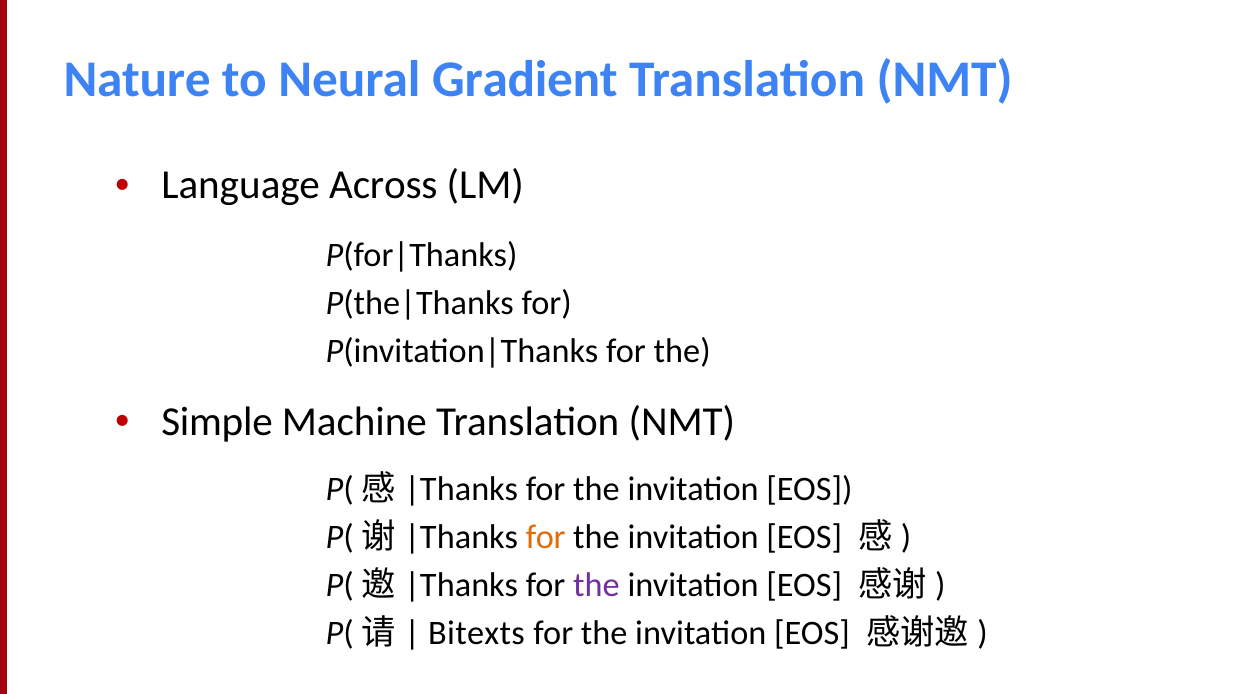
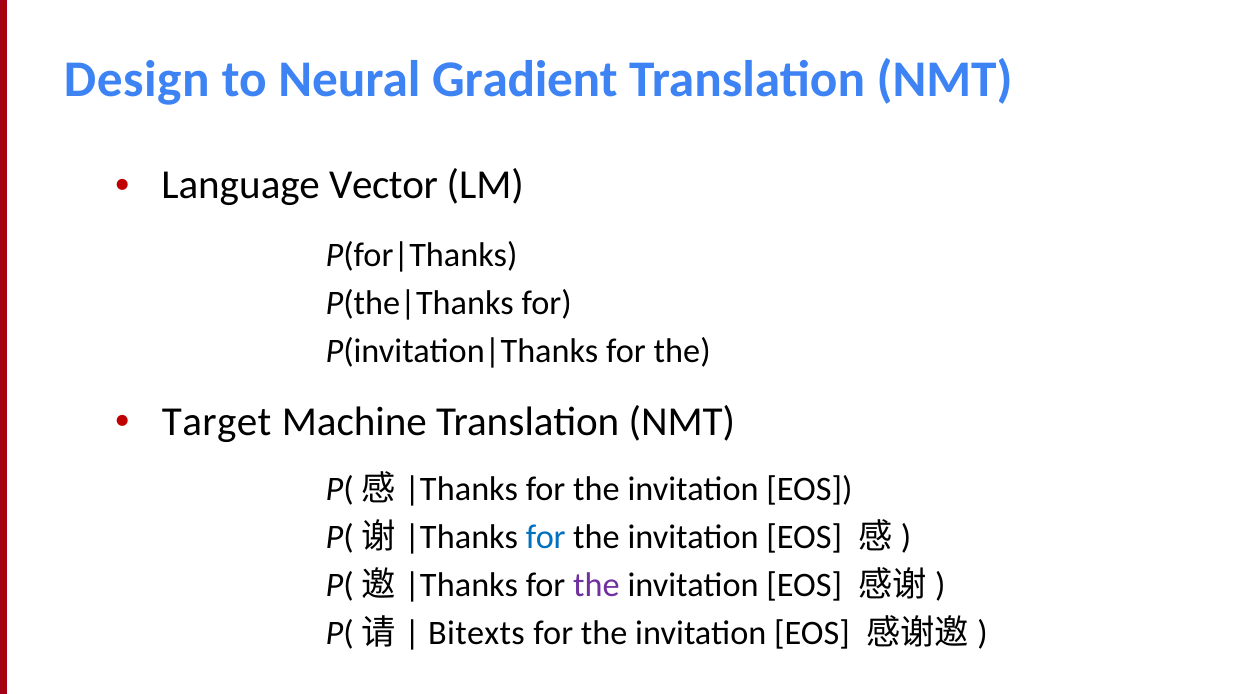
Nature: Nature -> Design (137, 80)
Across: Across -> Vector (383, 185)
Simple: Simple -> Target (217, 422)
for colour: orange -> blue (546, 536)
